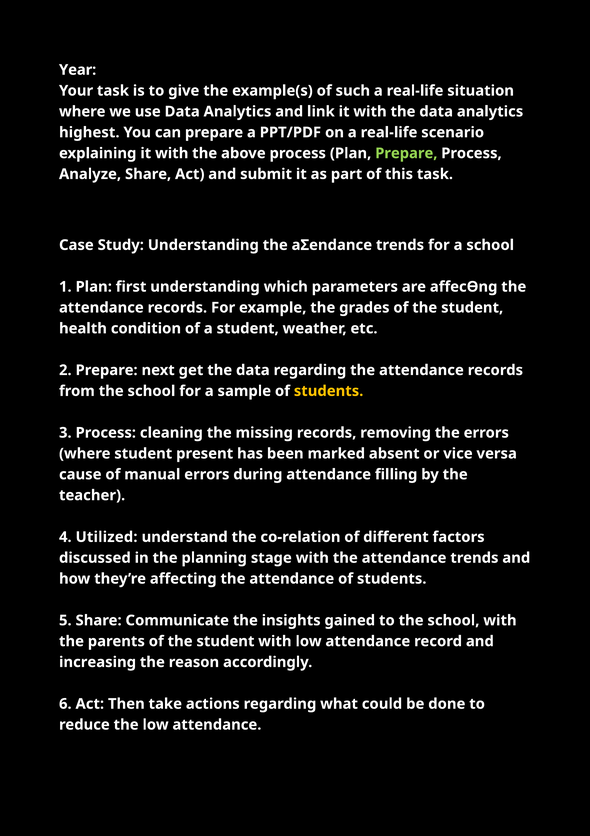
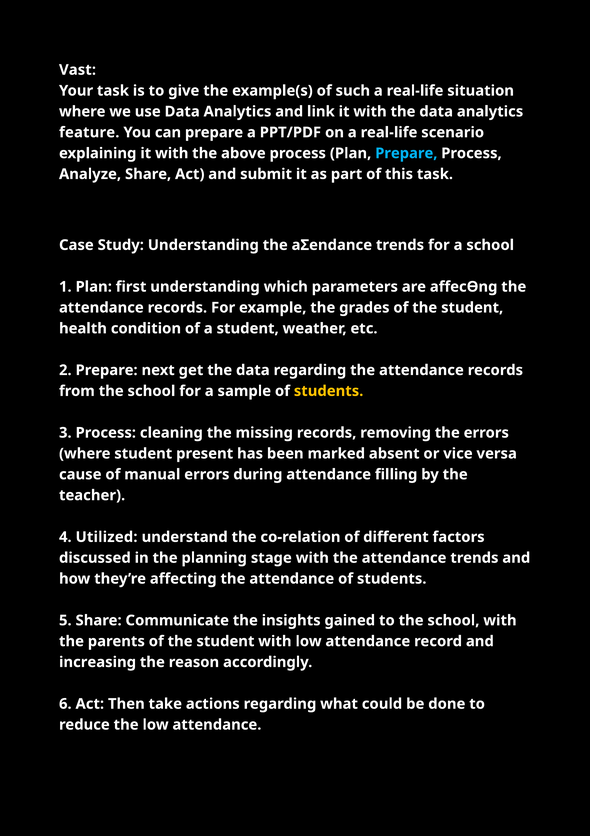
Year: Year -> Vast (78, 70)
highest: highest -> feature (89, 132)
Prepare colour: light green -> light blue (406, 153)
